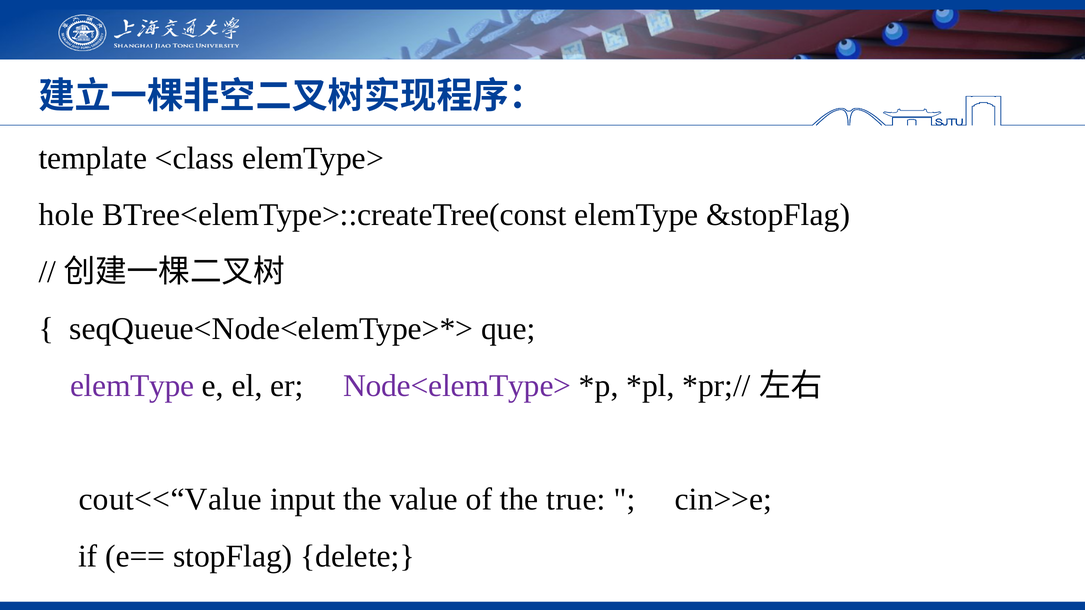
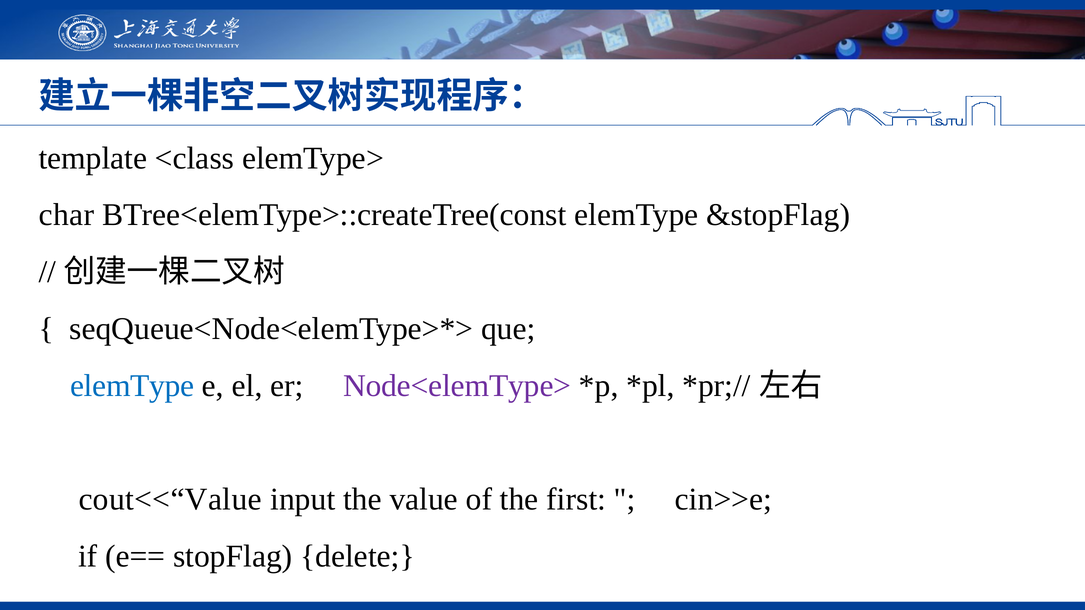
hole: hole -> char (66, 215)
elemType colour: purple -> blue (132, 386)
true: true -> first (576, 500)
